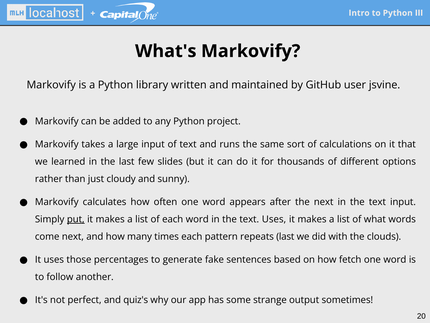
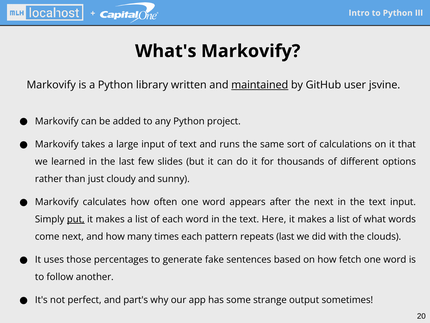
maintained underline: none -> present (260, 85)
text Uses: Uses -> Here (274, 219)
quiz's: quiz's -> part's (136, 300)
